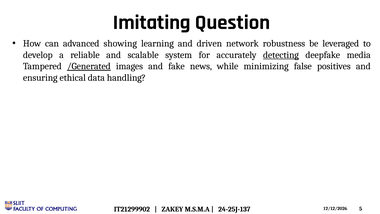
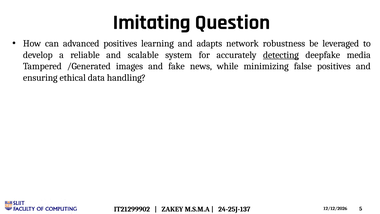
advanced showing: showing -> positives (120, 43)
driven: driven -> adapts (209, 43)
/Generated underline: present -> none (89, 66)
